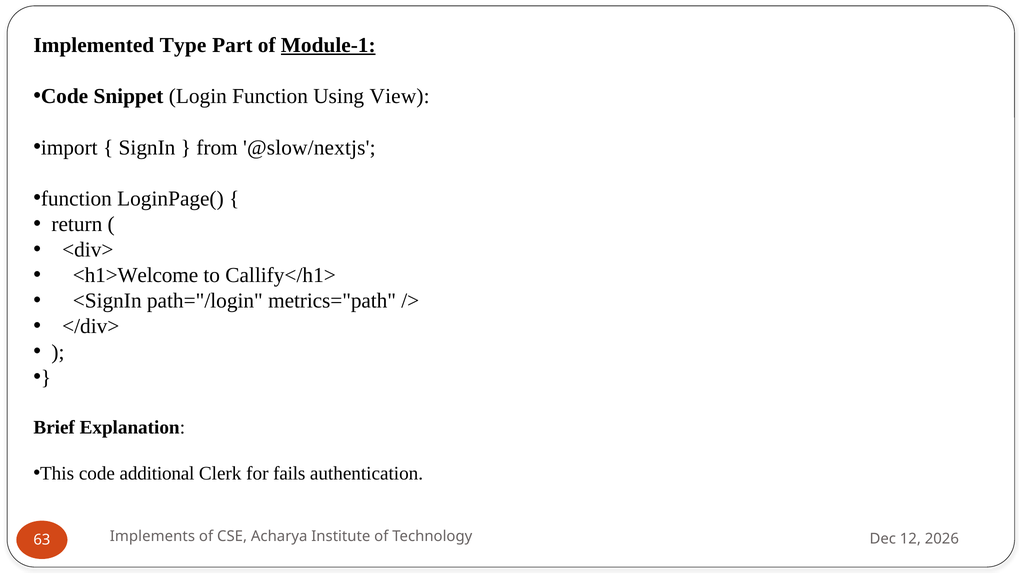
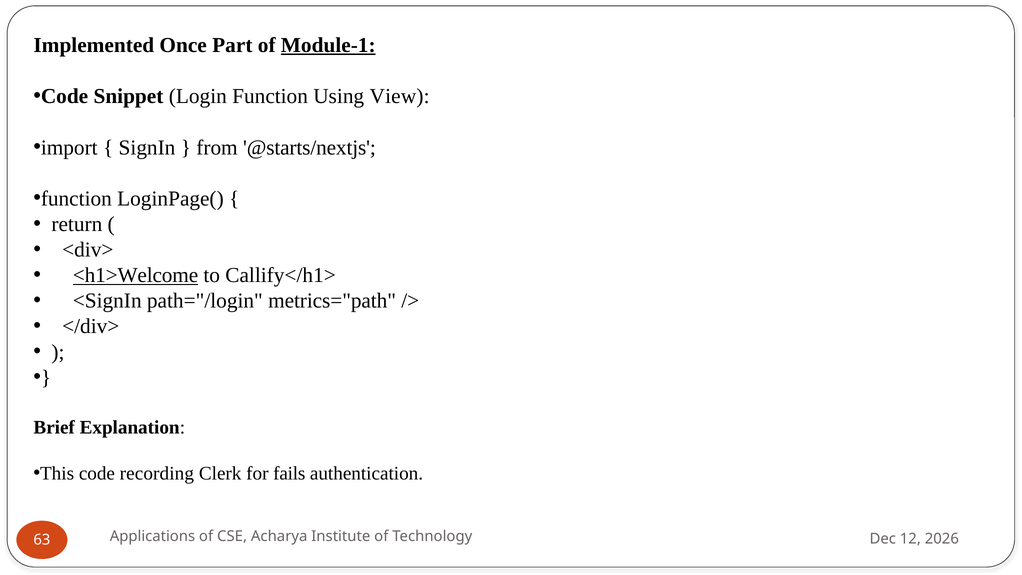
Type: Type -> Once (183, 45)
@slow/nextjs: @slow/nextjs -> @starts/nextjs (309, 147)
<h1>Welcome underline: none -> present (136, 275)
additional: additional -> recording (157, 473)
Implements: Implements -> Applications (152, 536)
